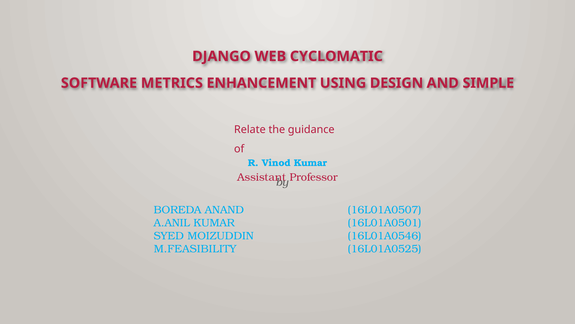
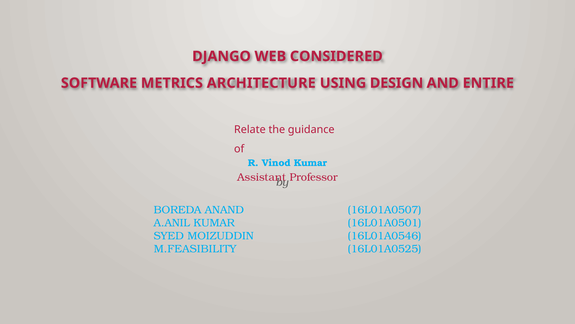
CYCLOMATIC: CYCLOMATIC -> CONSIDERED (336, 56)
ENHANCEMENT: ENHANCEMENT -> ARCHITECTURE (261, 83)
SIMPLE: SIMPLE -> ENTIRE (488, 83)
